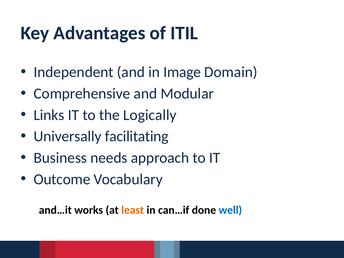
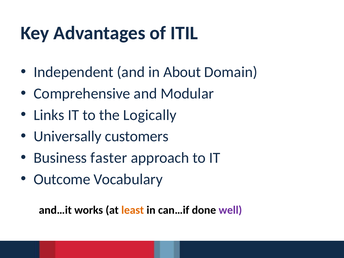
Image: Image -> About (182, 72)
facilitating: facilitating -> customers (137, 136)
needs: needs -> faster (109, 158)
well colour: blue -> purple (230, 210)
